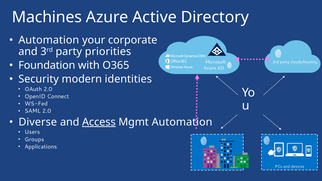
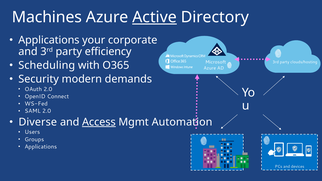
Active underline: none -> present (155, 17)
Automation: Automation -> Applications (49, 40)
priorities: priorities -> efficiency (108, 52)
Foundation: Foundation -> Scheduling (47, 65)
identities: identities -> demands (128, 79)
